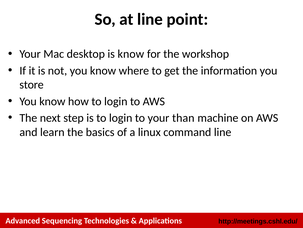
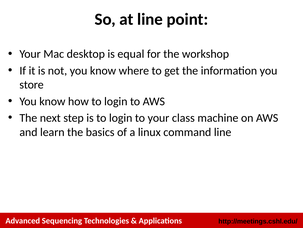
is know: know -> equal (131, 54)
than: than -> class (183, 118)
